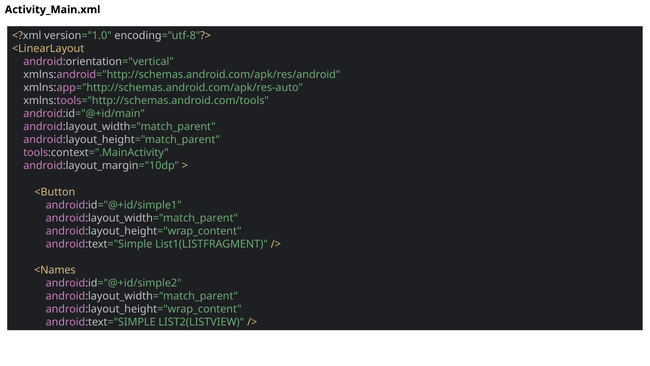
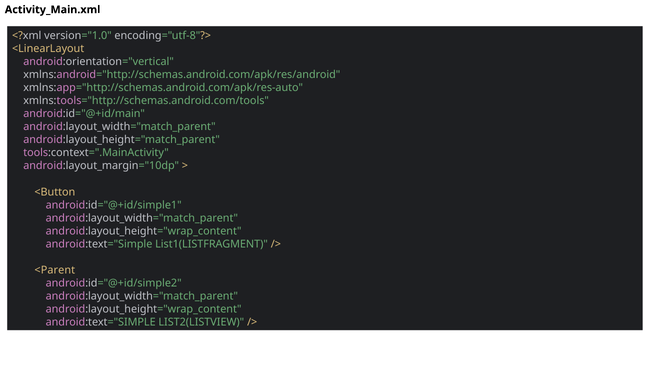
<Names: <Names -> <Parent (55, 270)
